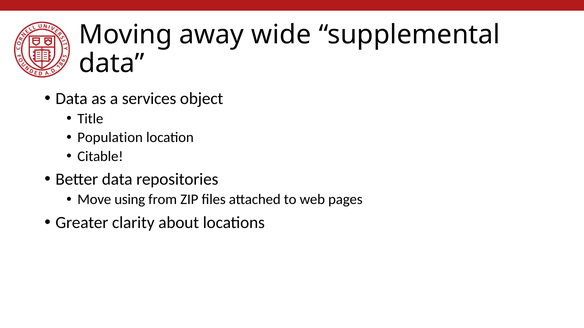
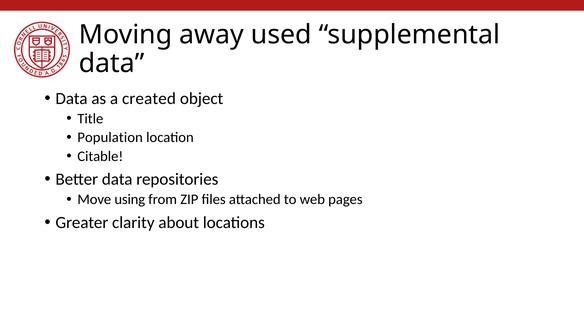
wide: wide -> used (281, 35)
services: services -> created (149, 99)
